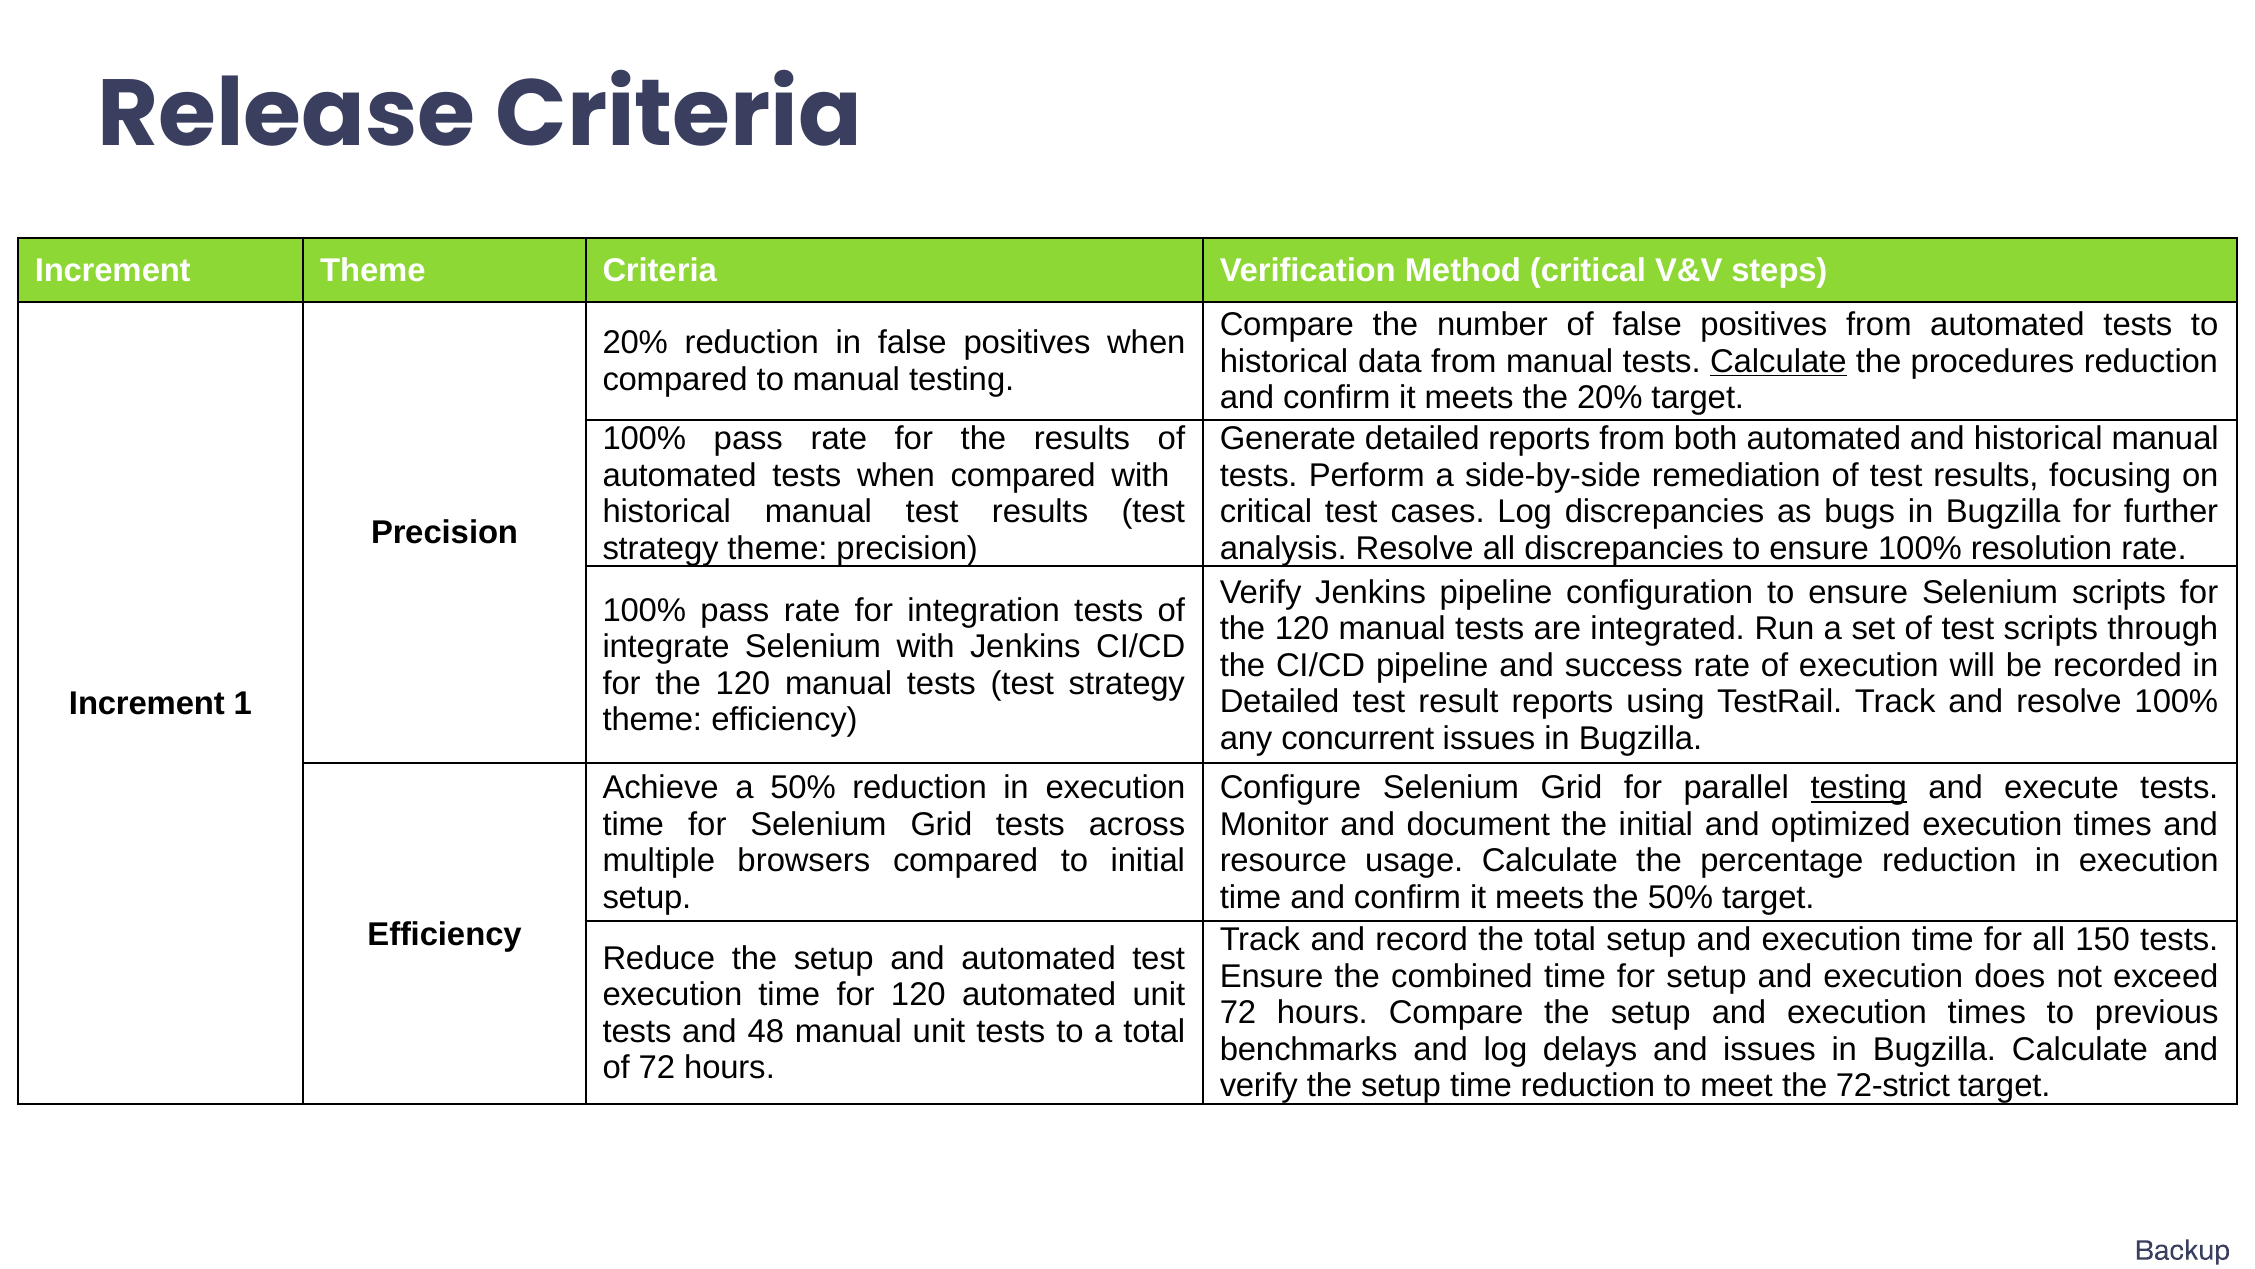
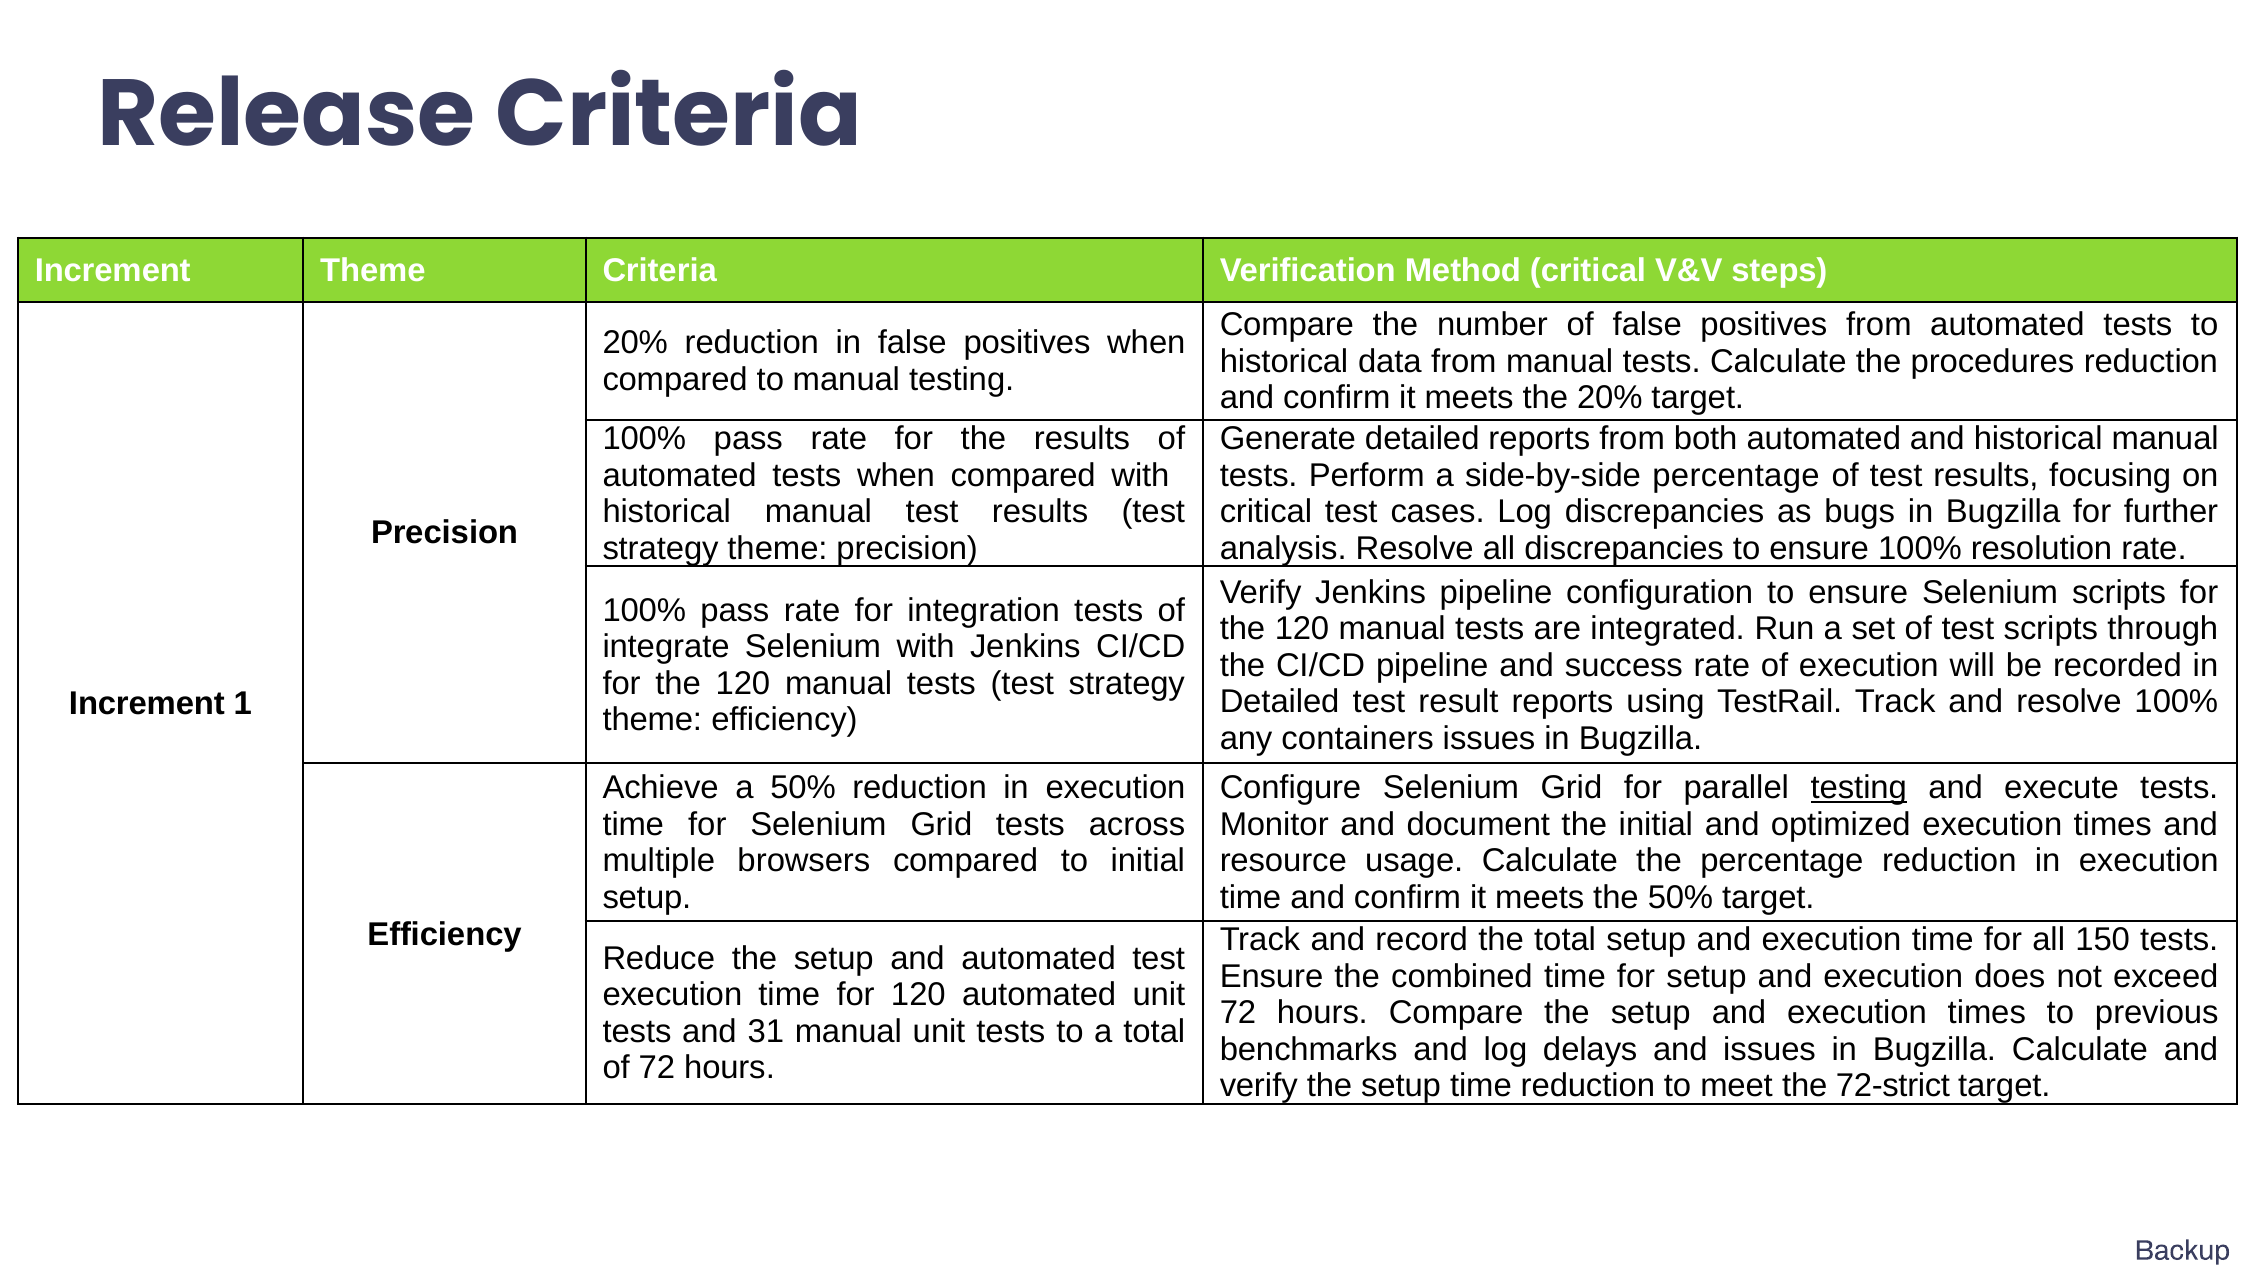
Calculate underline: present -> none (1778, 361)
side-by-side remediation: remediation -> percentage (1736, 475)
concurrent: concurrent -> containers (1358, 738)
48: 48 -> 31 (766, 1031)
